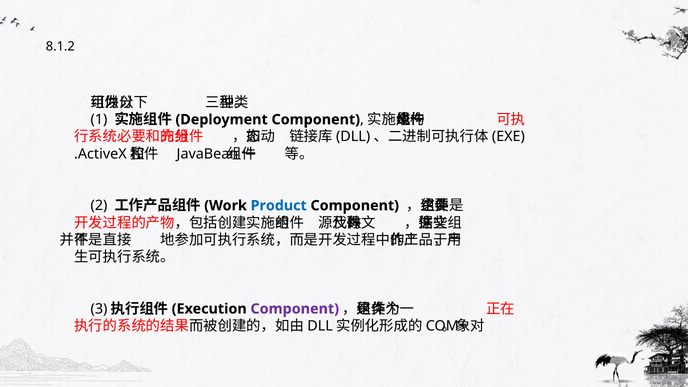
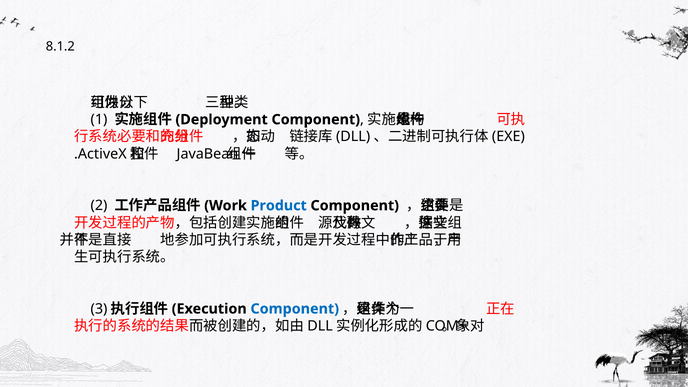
Component colour: purple -> blue (295, 309)
